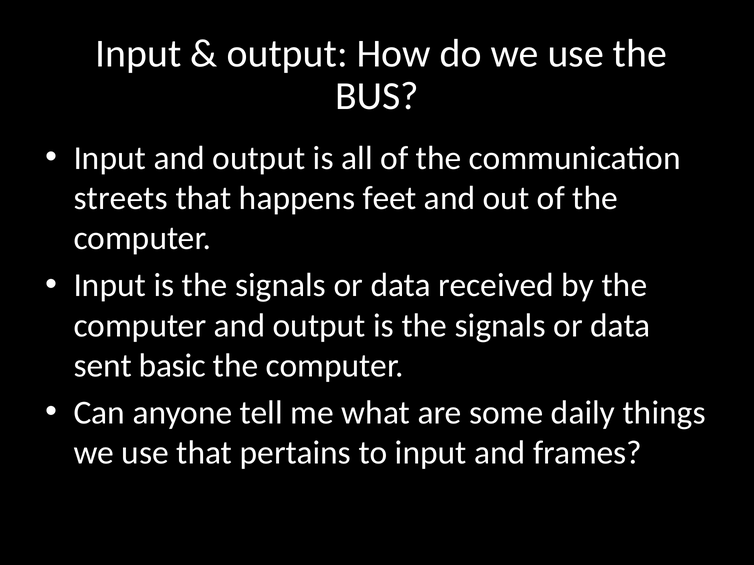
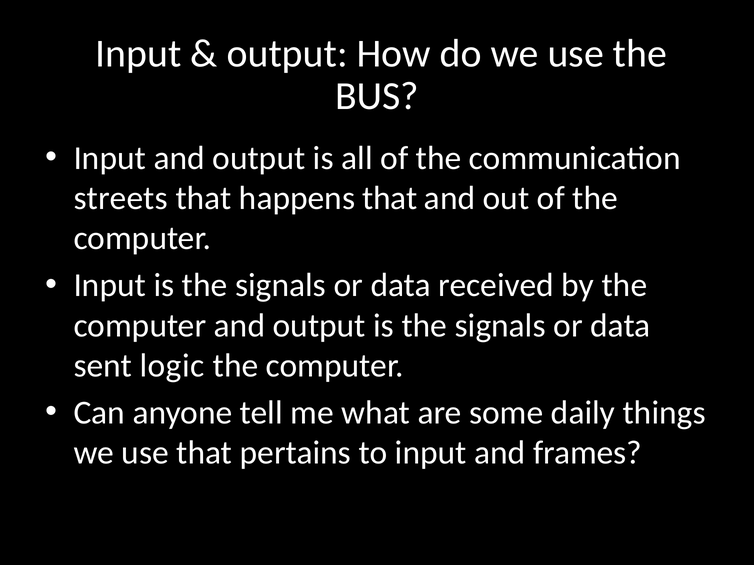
happens feet: feet -> that (390, 198)
basic: basic -> logic (172, 366)
